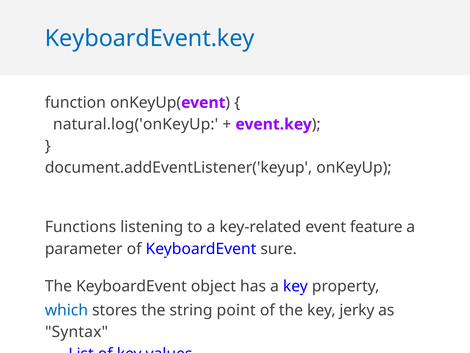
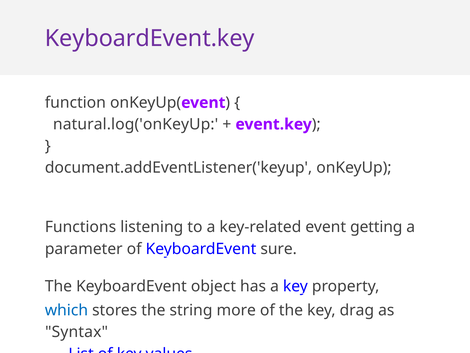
KeyboardEvent.key colour: blue -> purple (150, 38)
feature: feature -> getting (376, 227)
point: point -> more (236, 310)
jerky: jerky -> drag (357, 310)
